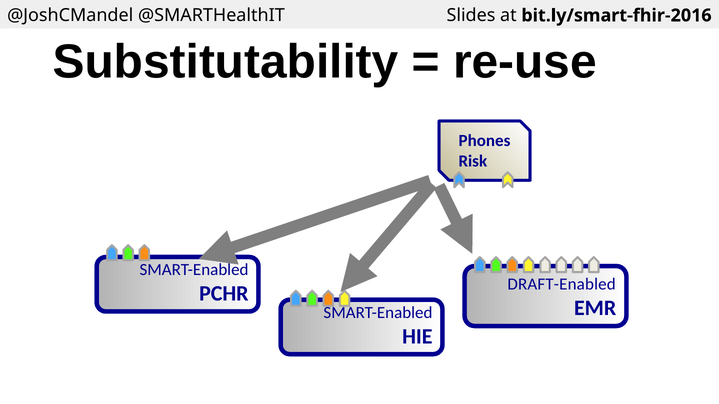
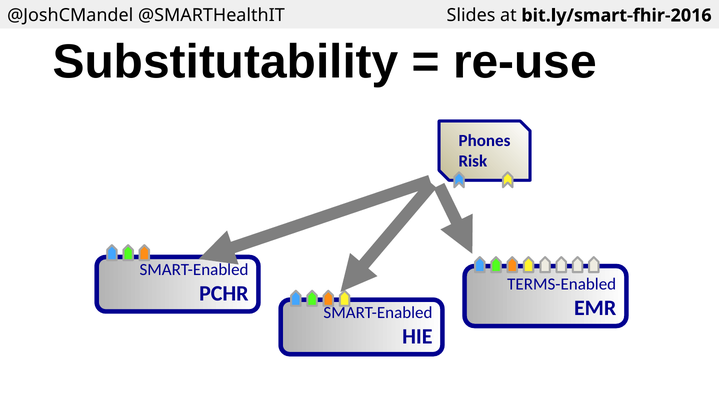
DRAFT-Enabled: DRAFT-Enabled -> TERMS-Enabled (562, 284)
